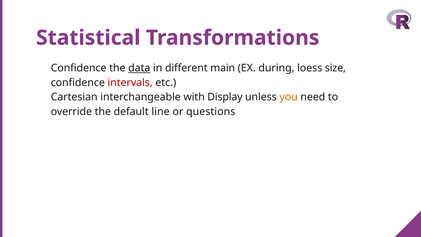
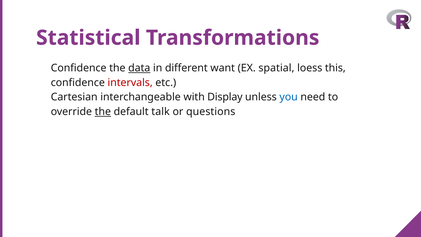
main: main -> want (223, 68)
during: during -> spatial (276, 68)
size: size -> this (335, 68)
you colour: orange -> blue (289, 97)
the underline: none -> present (103, 112)
line: line -> talk (161, 112)
